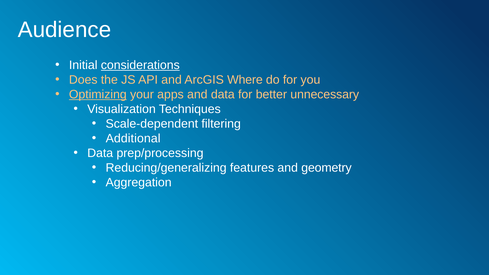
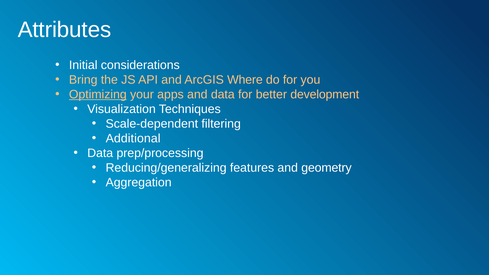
Audience: Audience -> Attributes (64, 30)
considerations underline: present -> none (140, 65)
Does: Does -> Bring (83, 80)
unnecessary: unnecessary -> development (325, 94)
